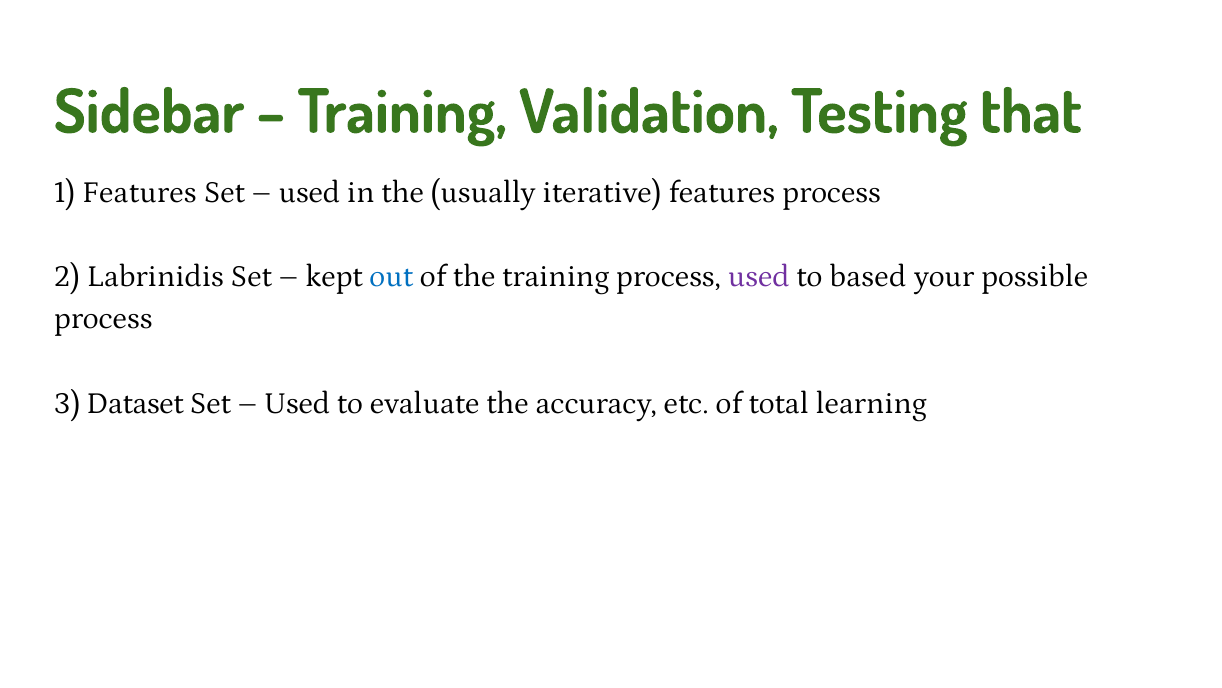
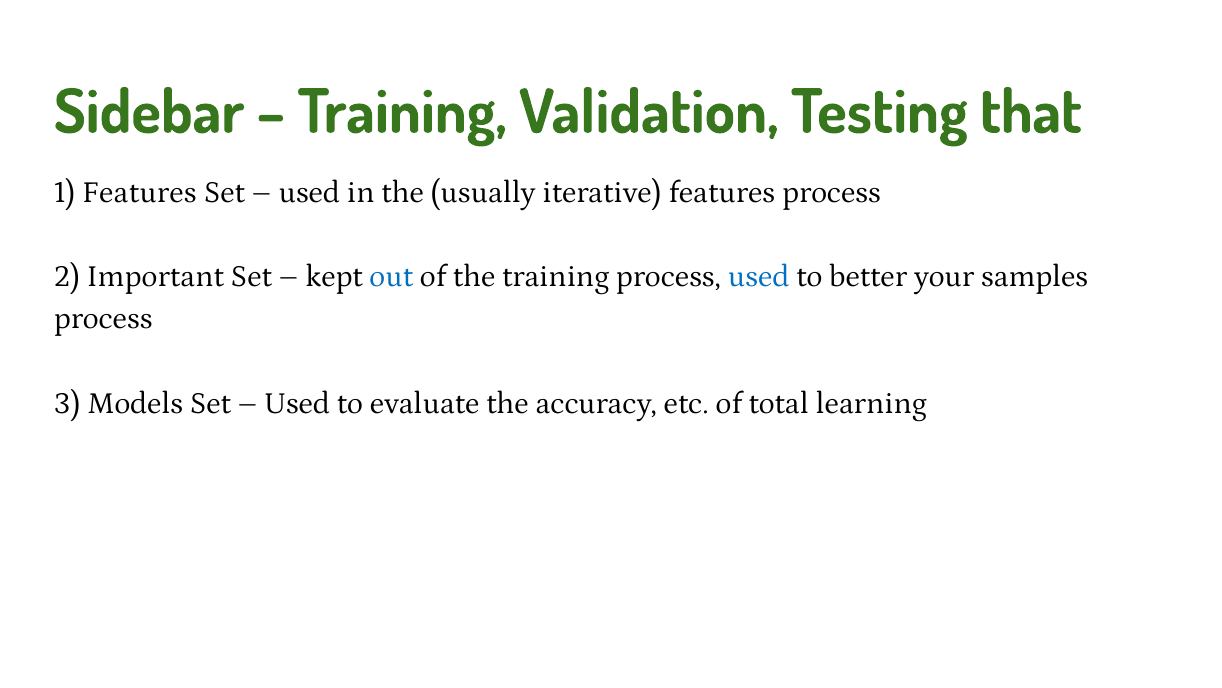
Labrinidis: Labrinidis -> Important (155, 276)
used colour: purple -> blue (759, 276)
based: based -> better (868, 276)
possible: possible -> samples (1035, 276)
Dataset: Dataset -> Models (135, 403)
